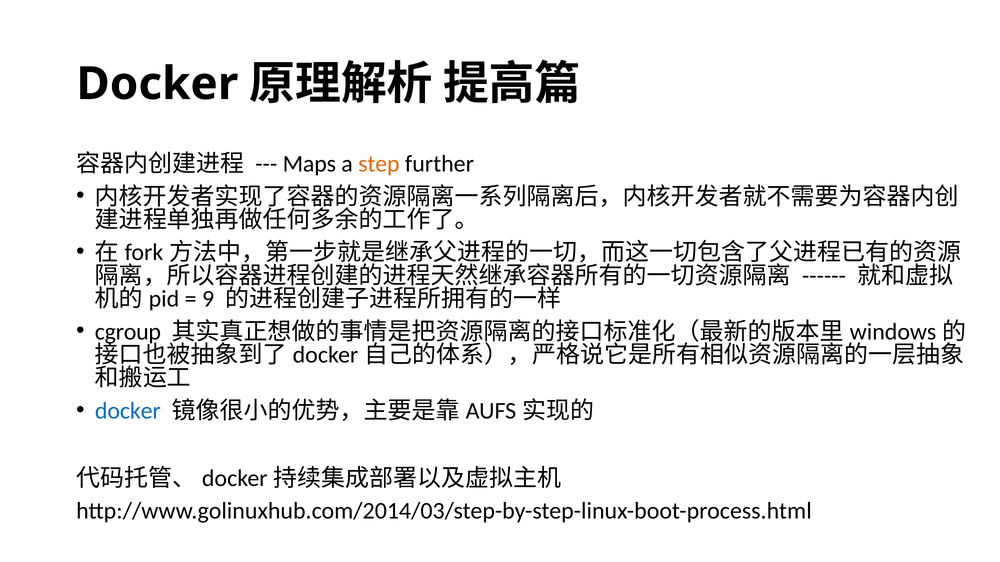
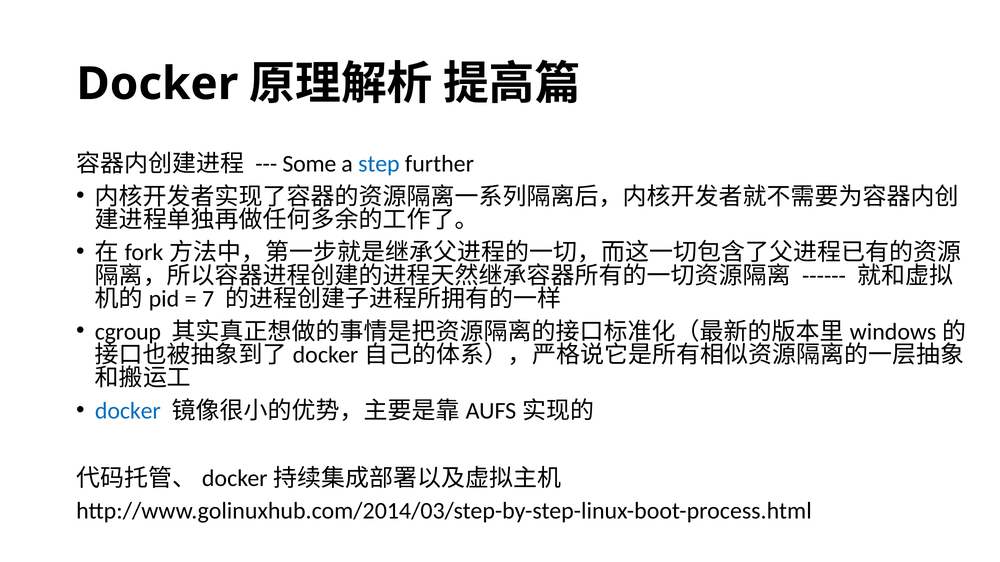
Maps: Maps -> Some (309, 164)
step colour: orange -> blue (379, 164)
9: 9 -> 7 (208, 299)
